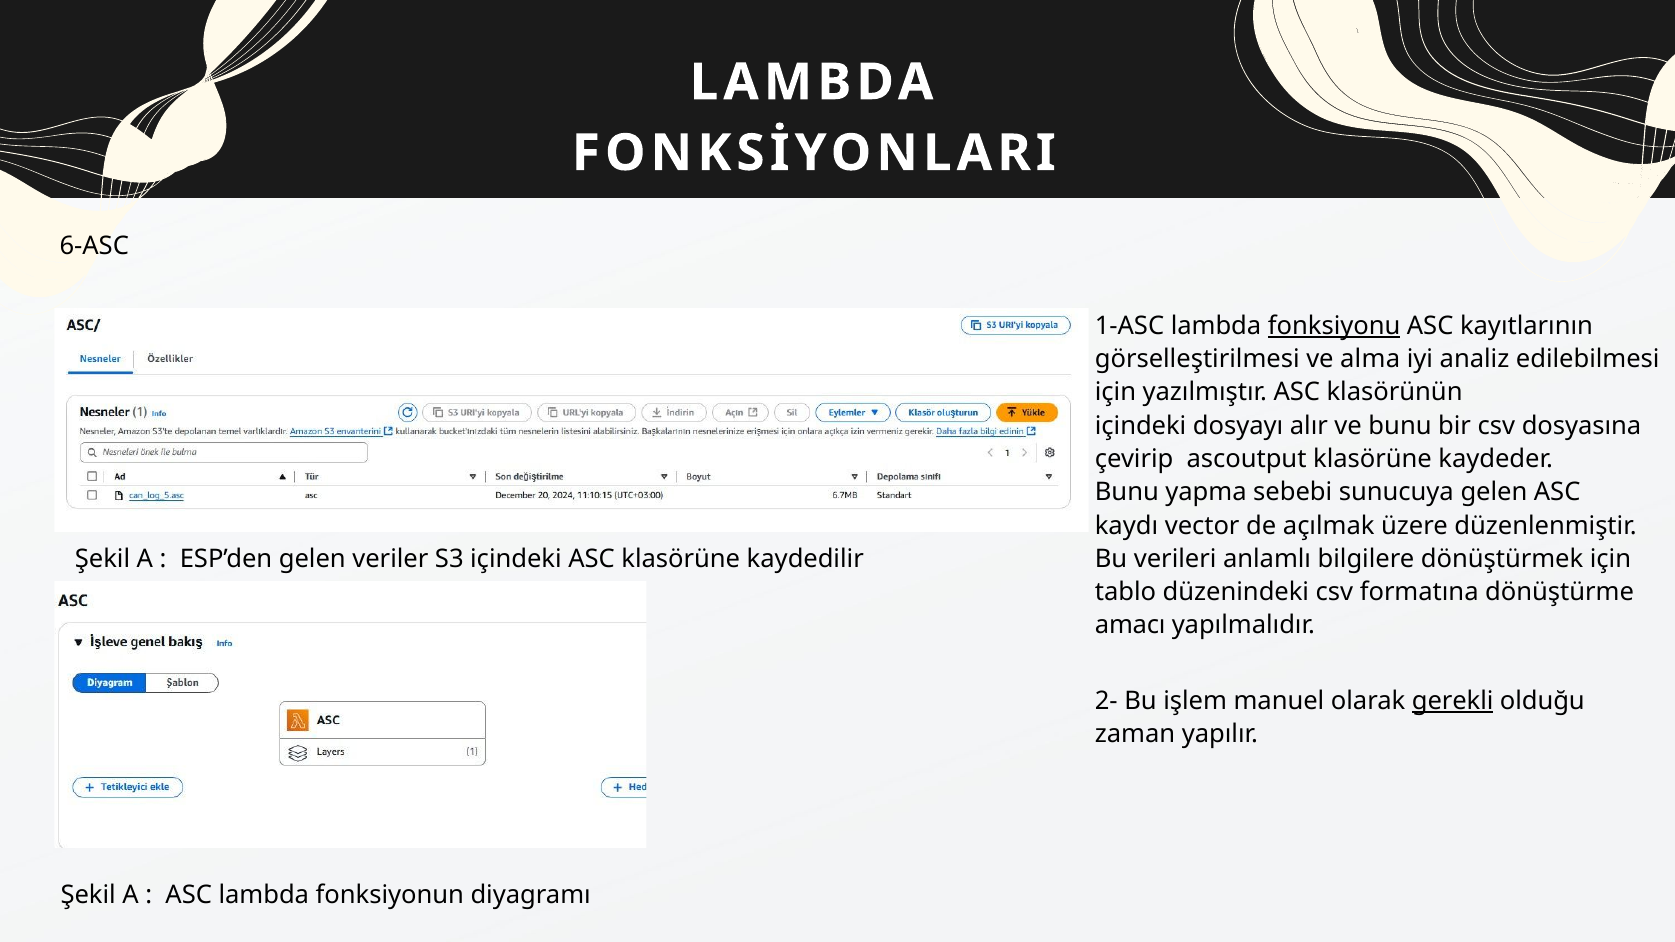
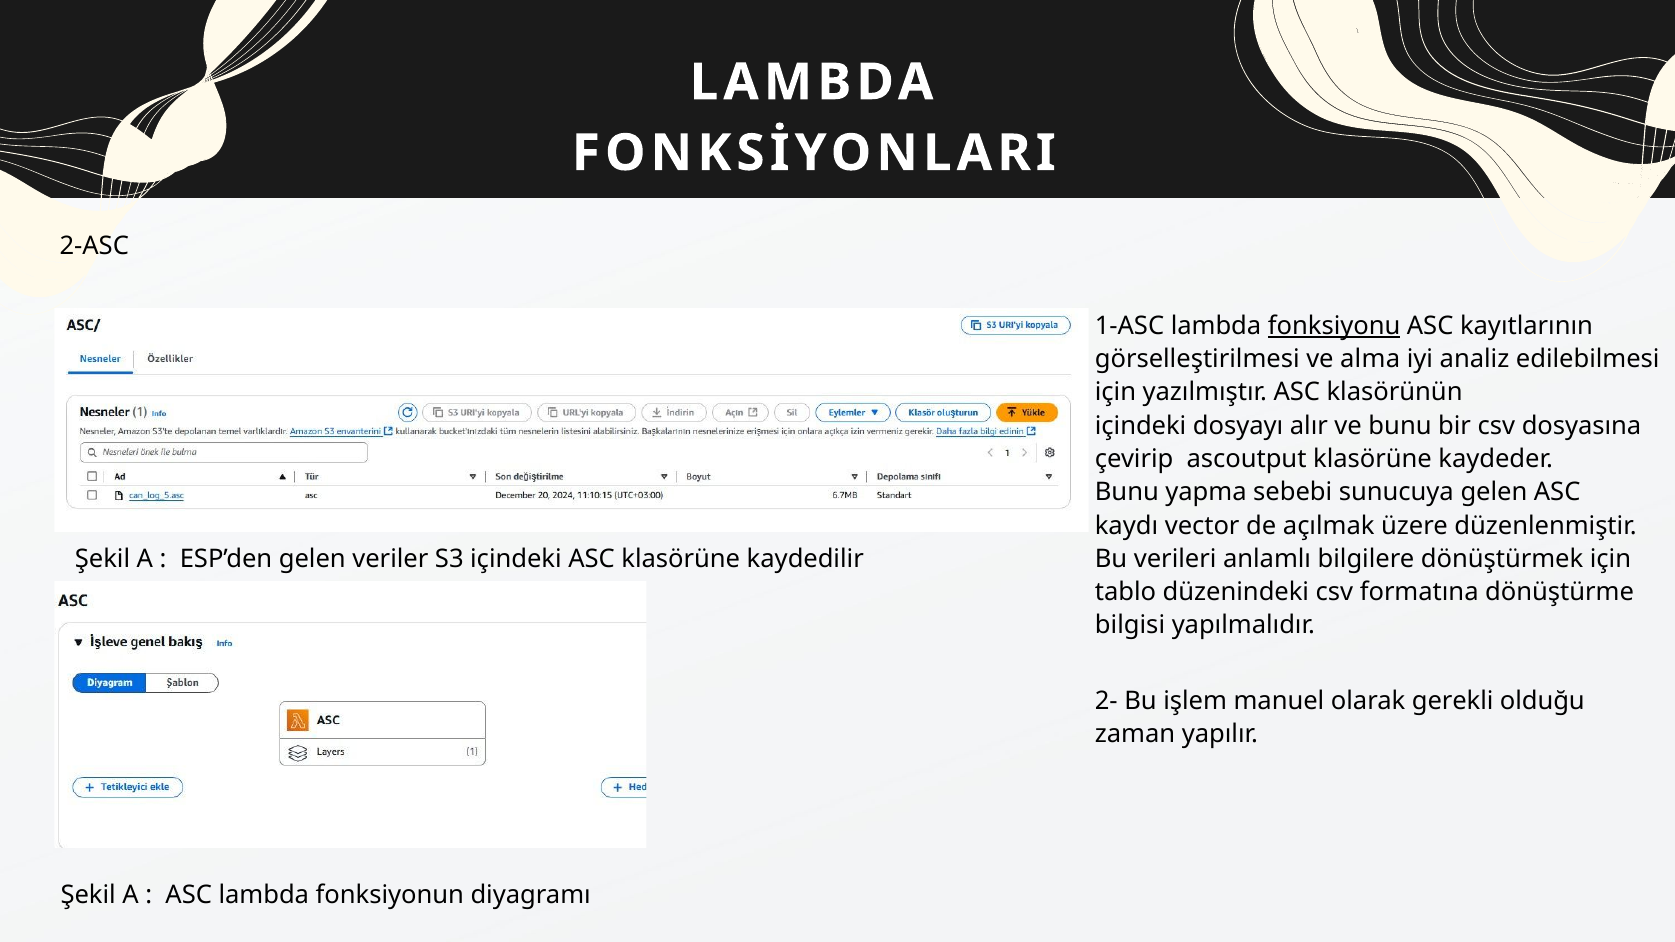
6-ASC: 6-ASC -> 2-ASC (94, 246)
amacı: amacı -> bilgisi (1130, 625)
gerekli underline: present -> none (1453, 701)
